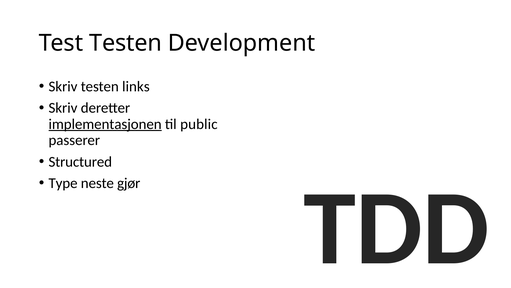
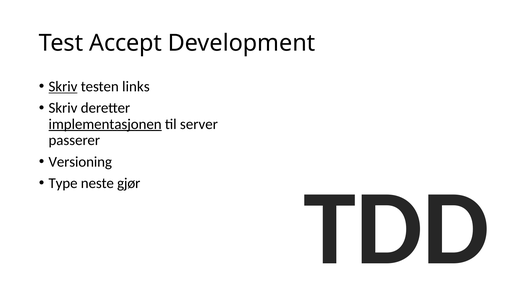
Test Testen: Testen -> Accept (126, 43)
Skriv underline: none -> present (63, 86)
public: public -> server (199, 124)
Structured: Structured -> Versioning (80, 161)
